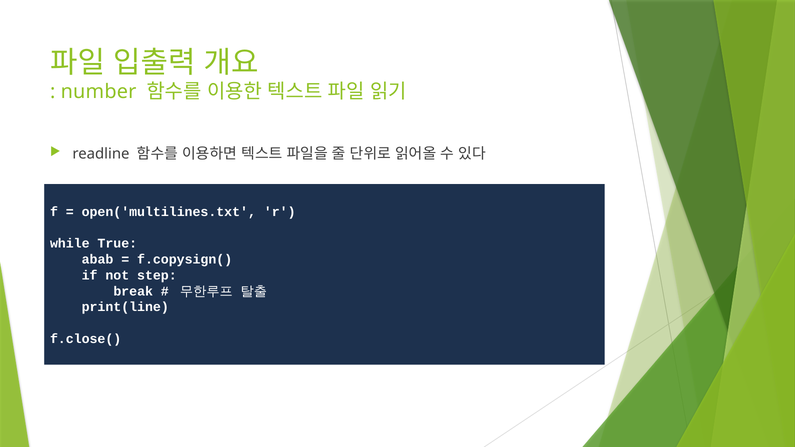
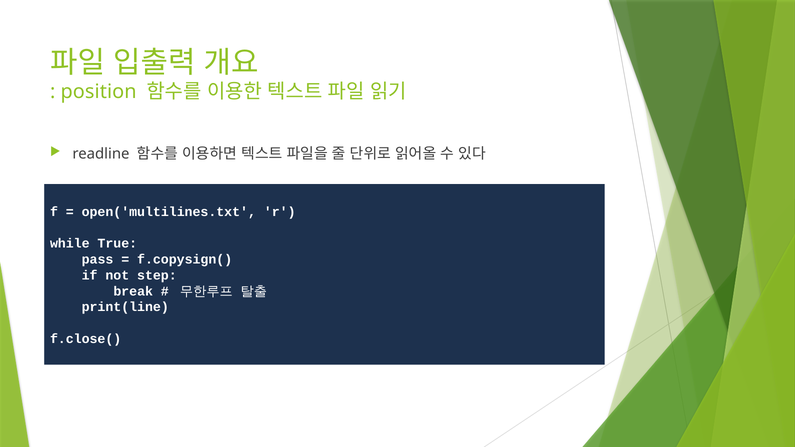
number: number -> position (99, 92)
abab: abab -> pass (98, 260)
